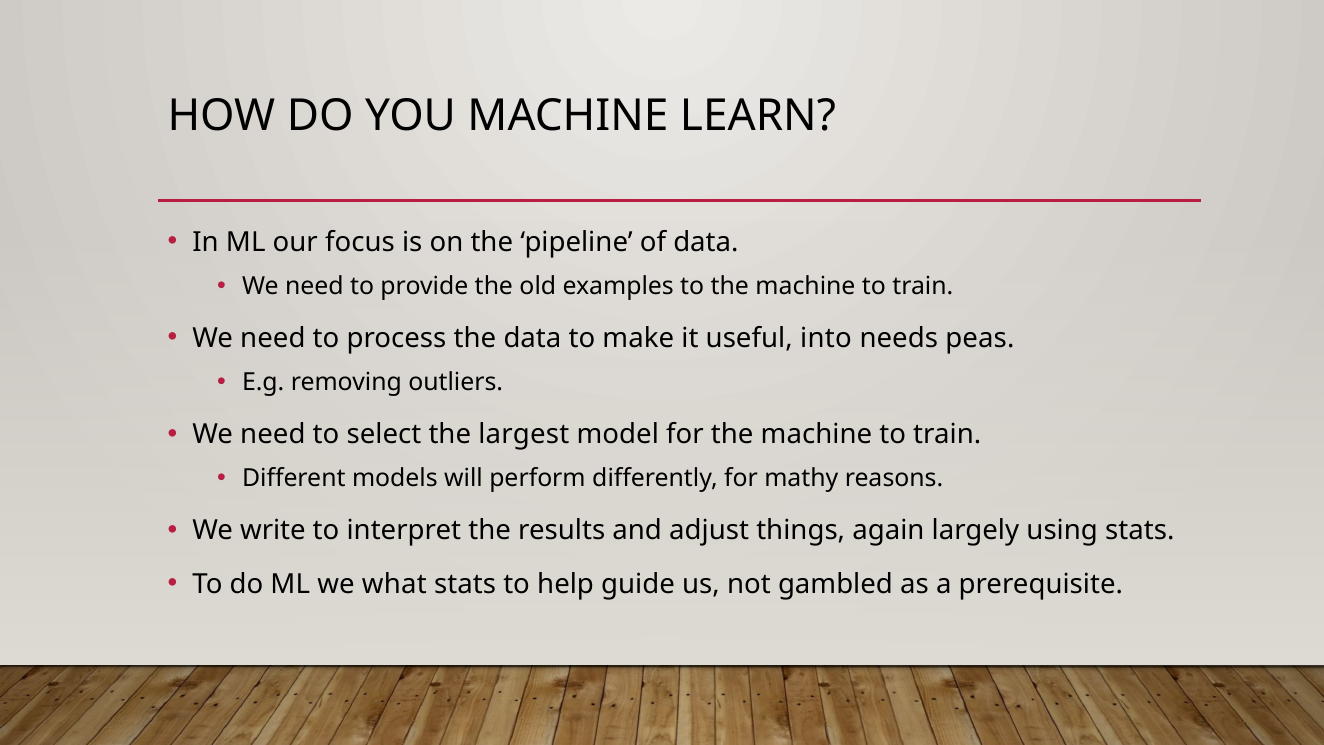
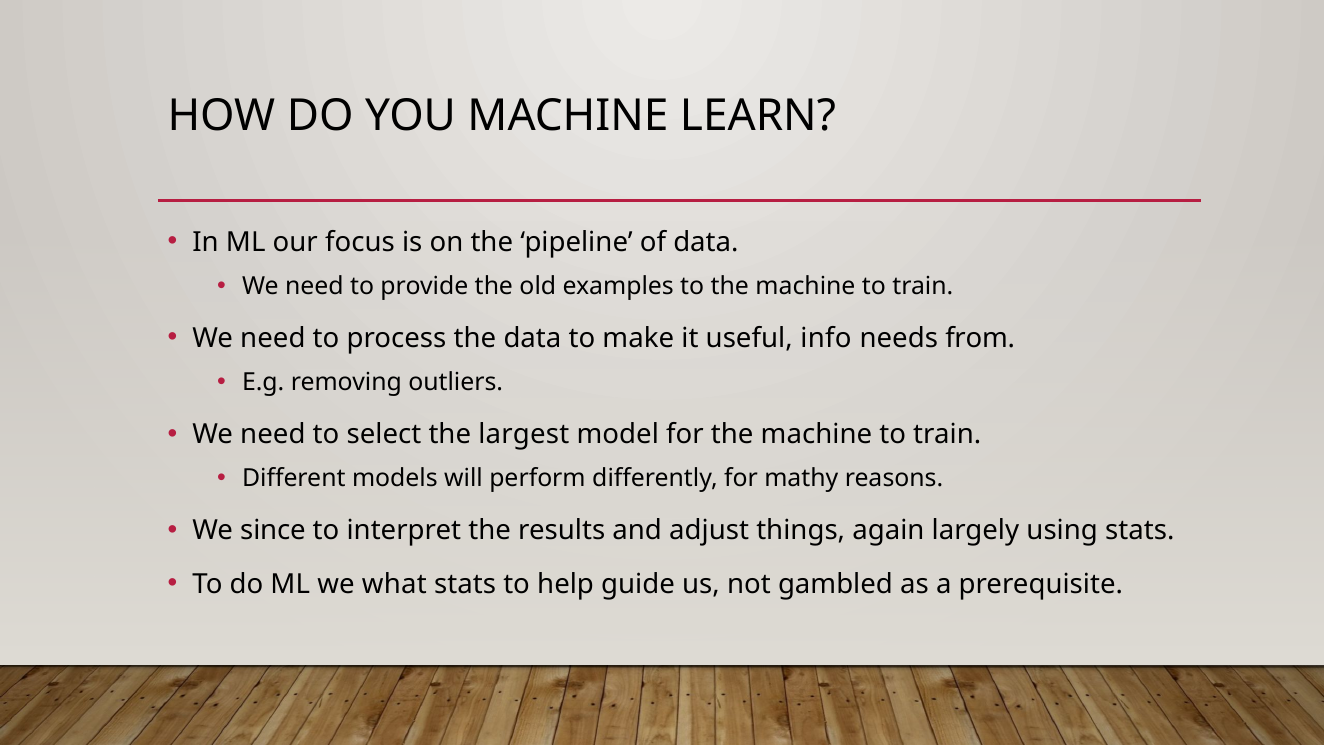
into: into -> info (826, 338)
peas: peas -> from (980, 338)
write: write -> since (273, 531)
